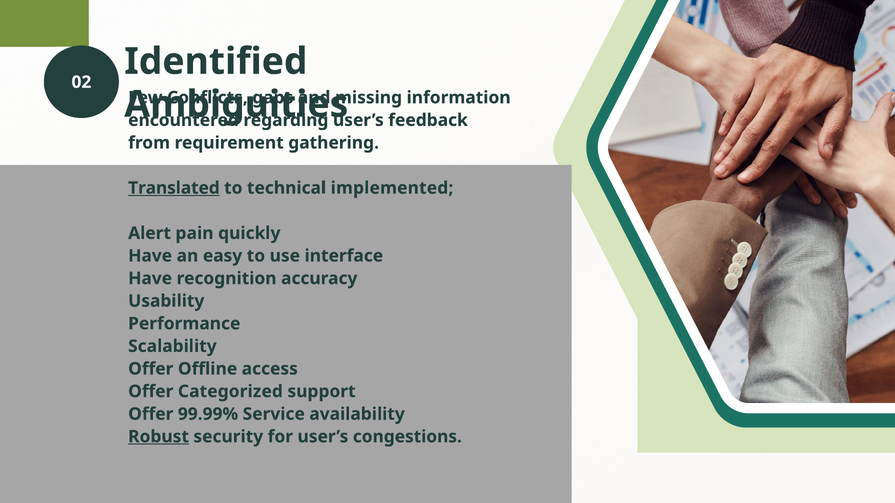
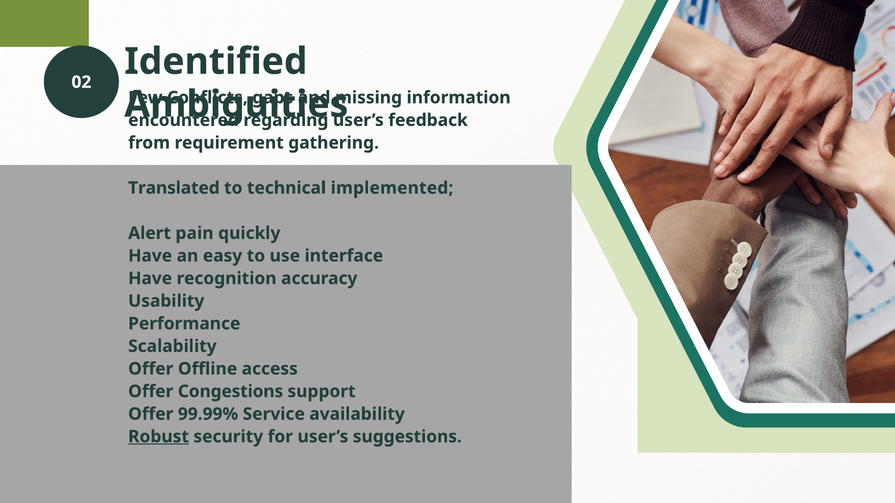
Translated underline: present -> none (174, 188)
Categorized: Categorized -> Congestions (230, 392)
congestions: congestions -> suggestions (407, 437)
